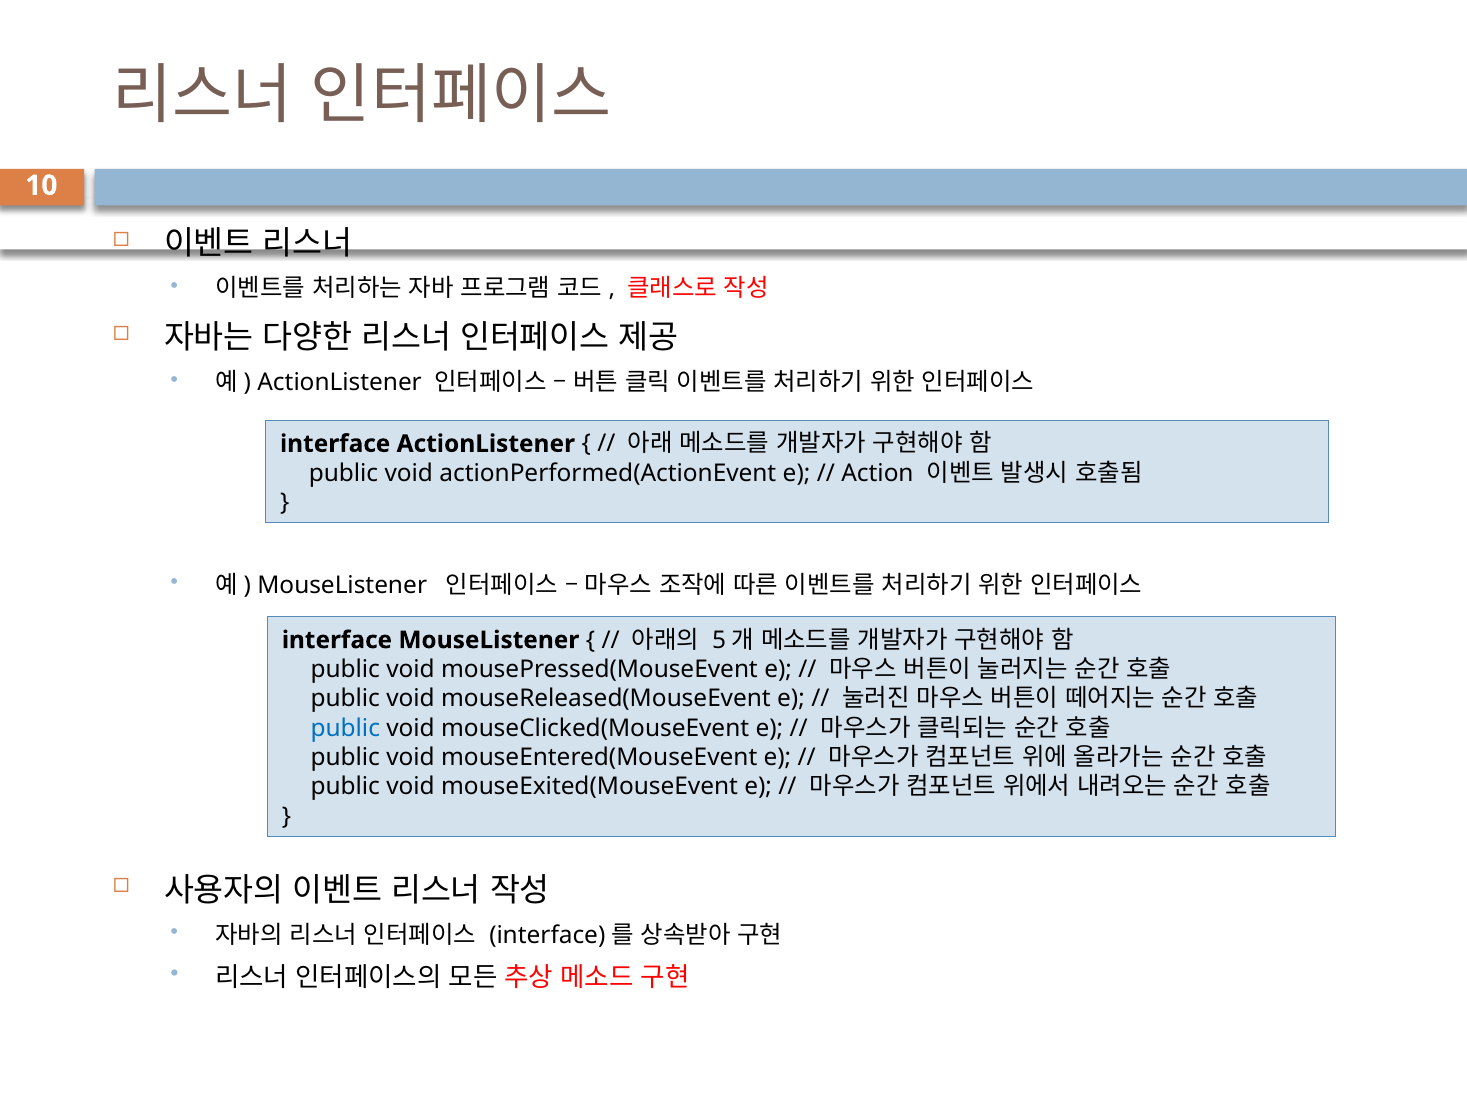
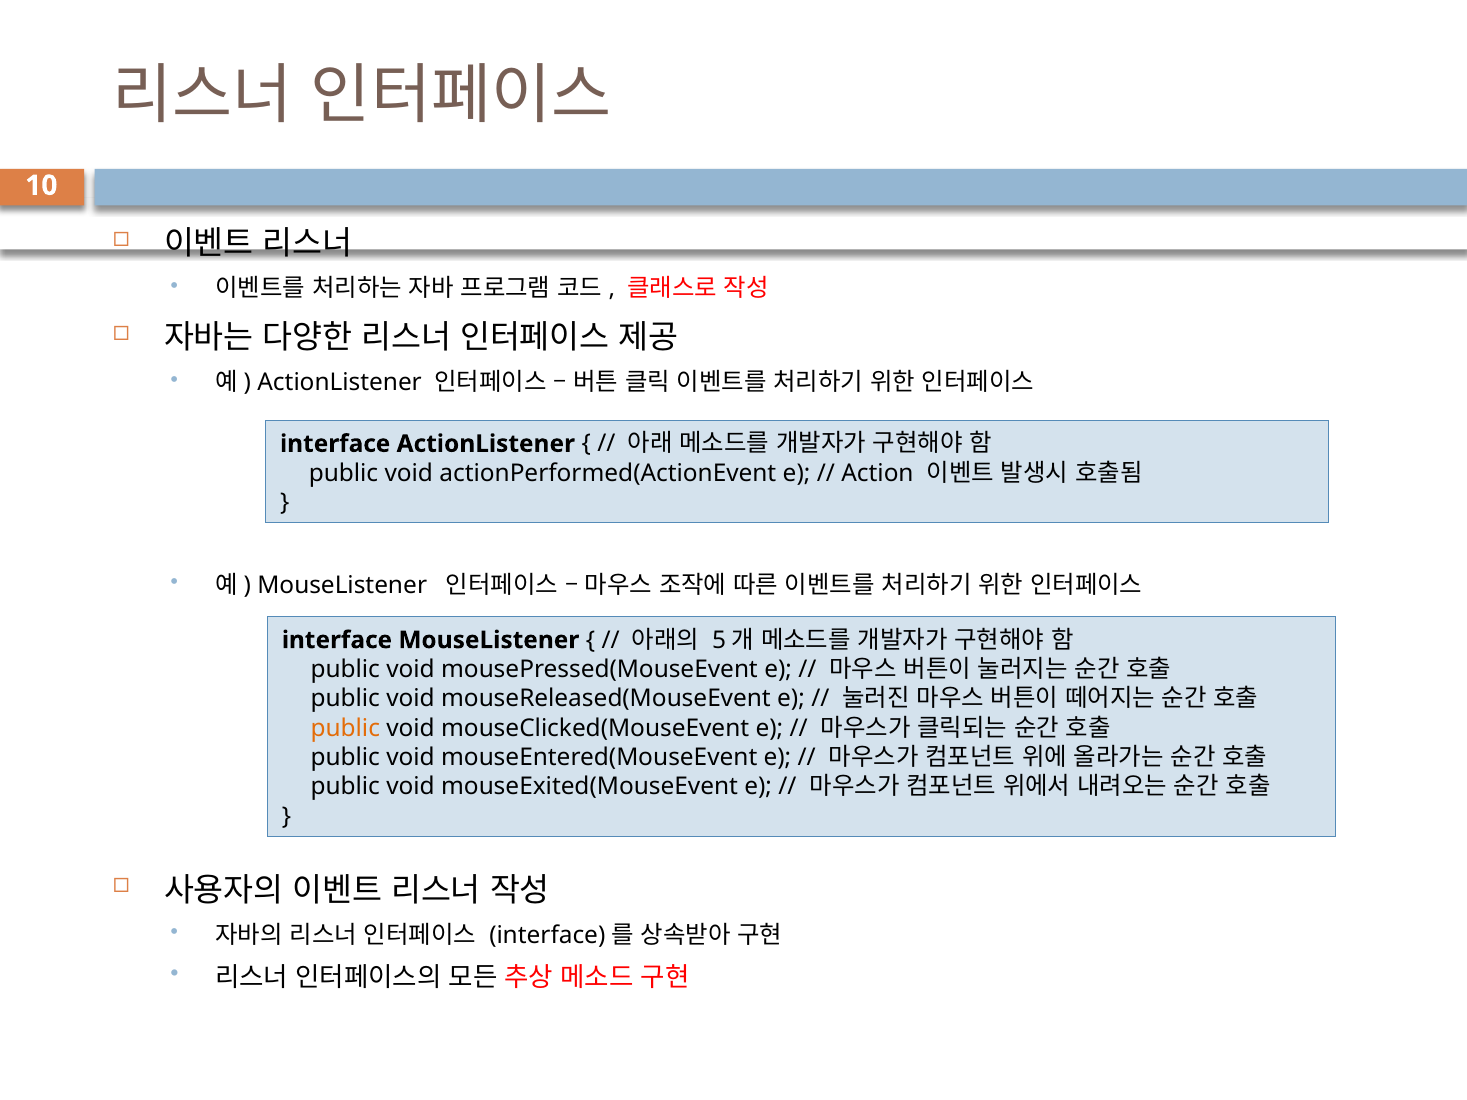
public colour: blue -> orange (345, 728)
